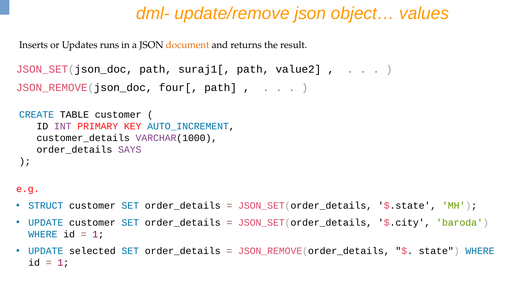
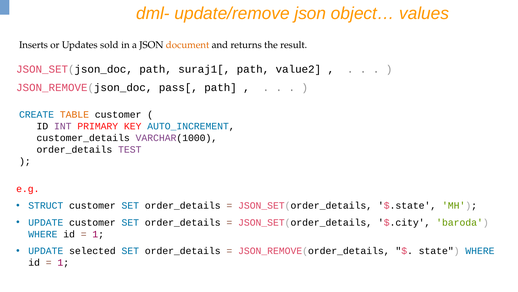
runs: runs -> sold (109, 45)
four[: four[ -> pass[ (178, 87)
TABLE colour: black -> orange (74, 114)
SAYS: SAYS -> TEST (130, 149)
